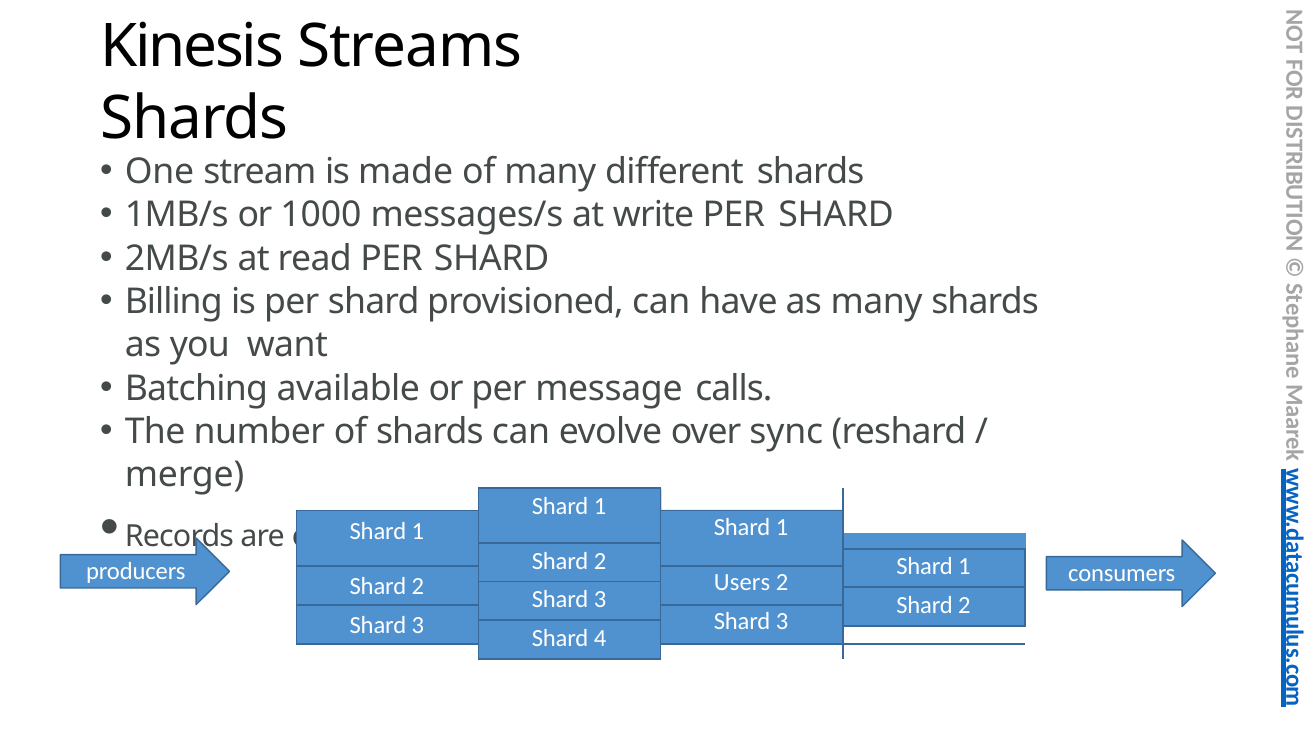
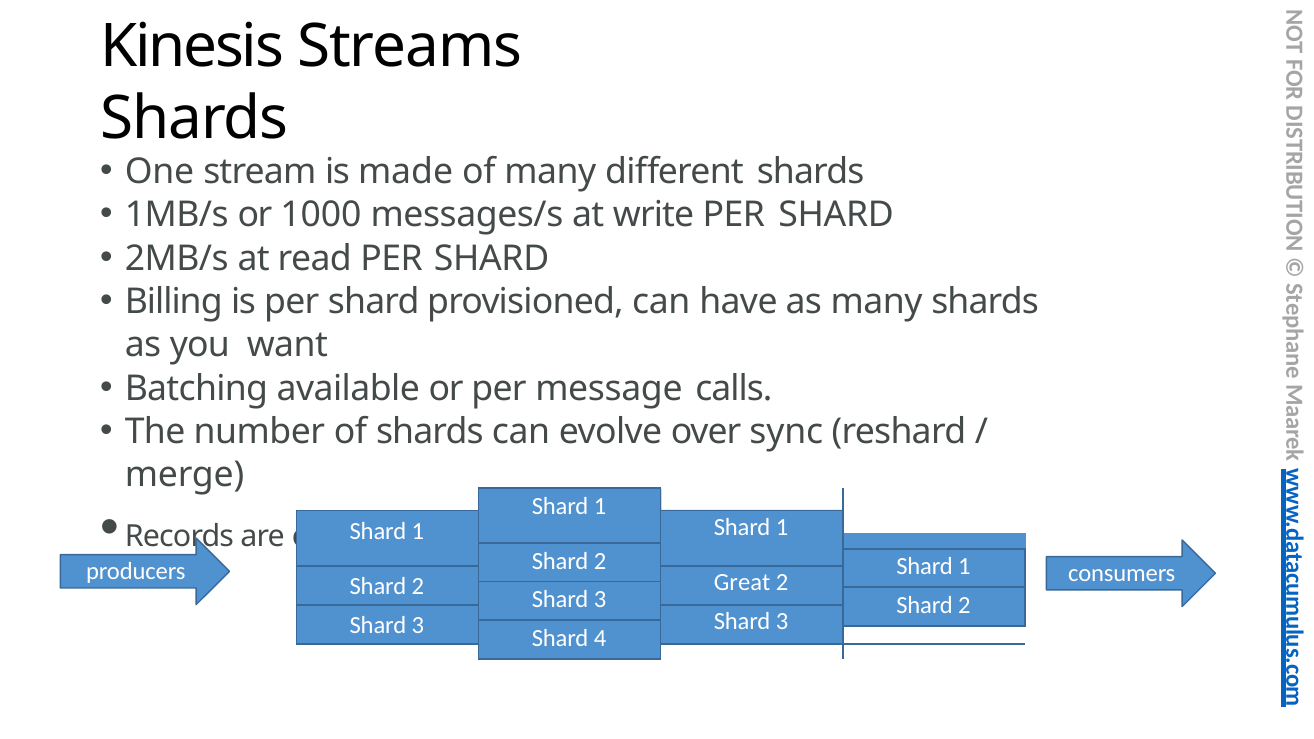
Users: Users -> Great (742, 582)
